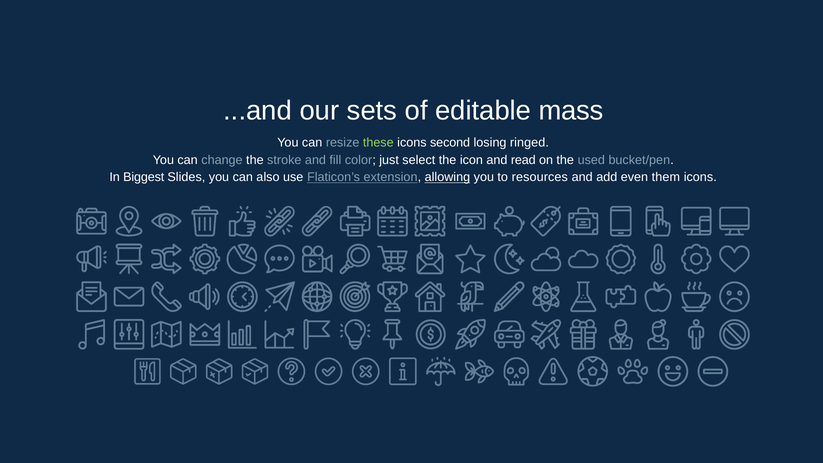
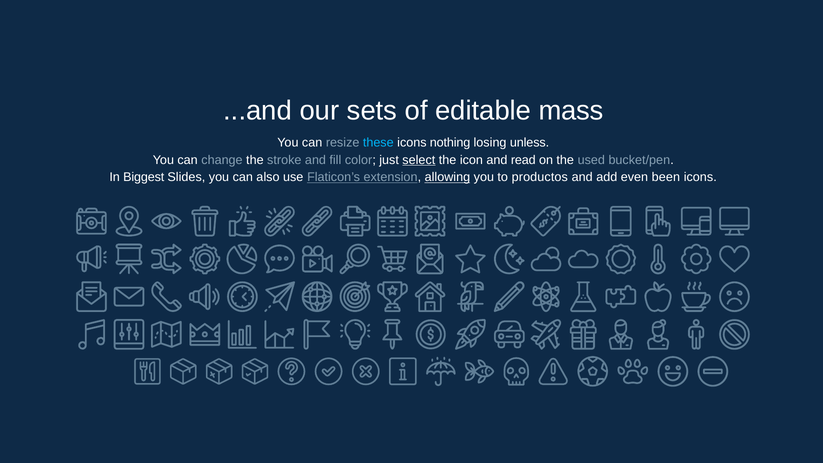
these colour: light green -> light blue (378, 143)
second: second -> nothing (450, 143)
ringed: ringed -> unless (529, 143)
select underline: none -> present (419, 160)
resources: resources -> productos (540, 177)
them: them -> been (666, 177)
